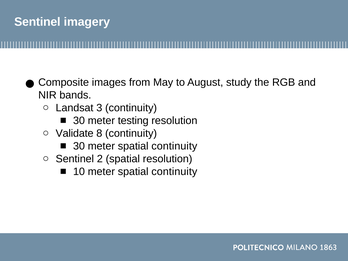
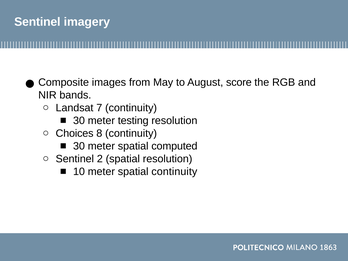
study: study -> score (239, 82)
3: 3 -> 7 (99, 108)
Validate: Validate -> Choices (75, 133)
30 meter spatial continuity: continuity -> computed (174, 146)
